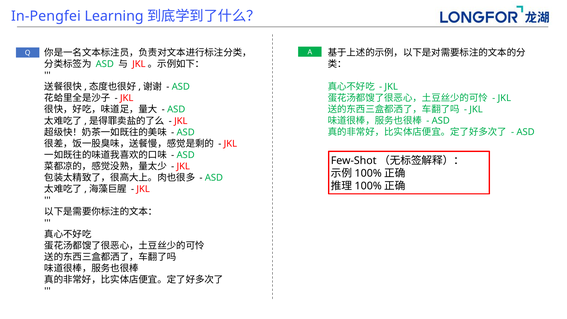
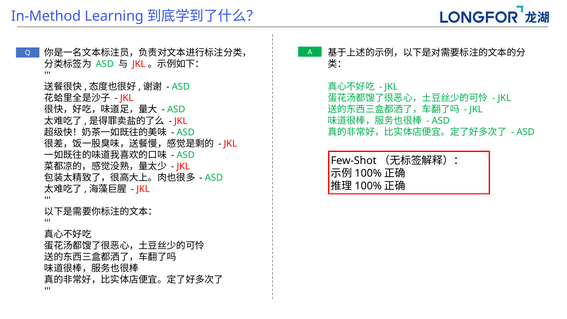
In-Pengfei: In-Pengfei -> In-Method (46, 16)
